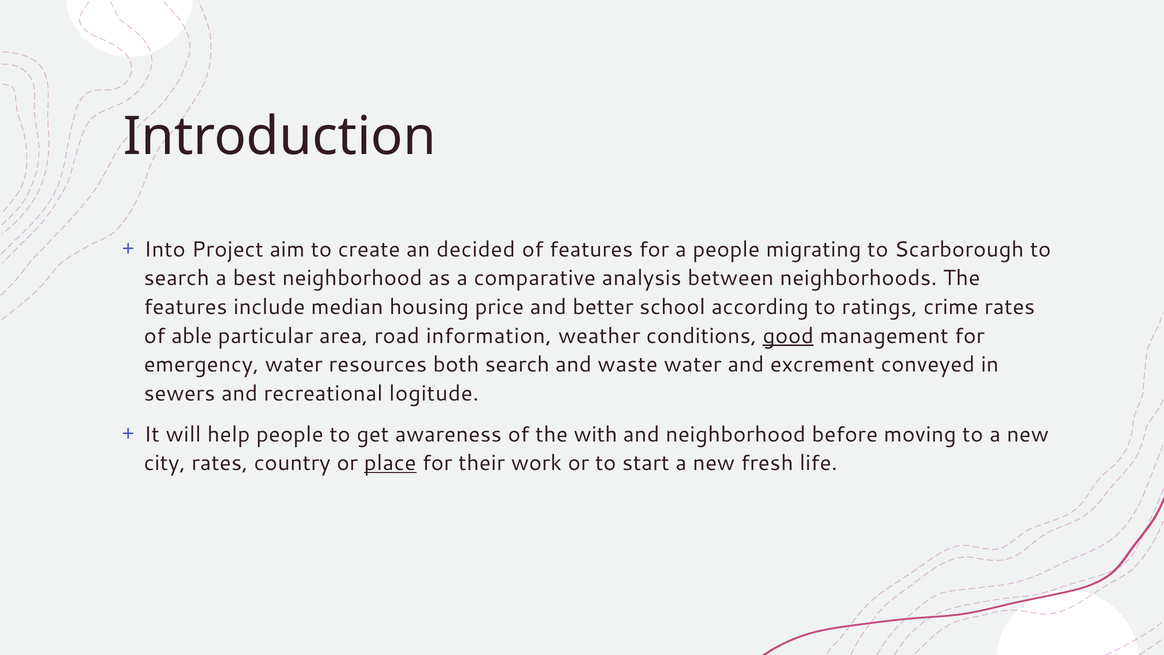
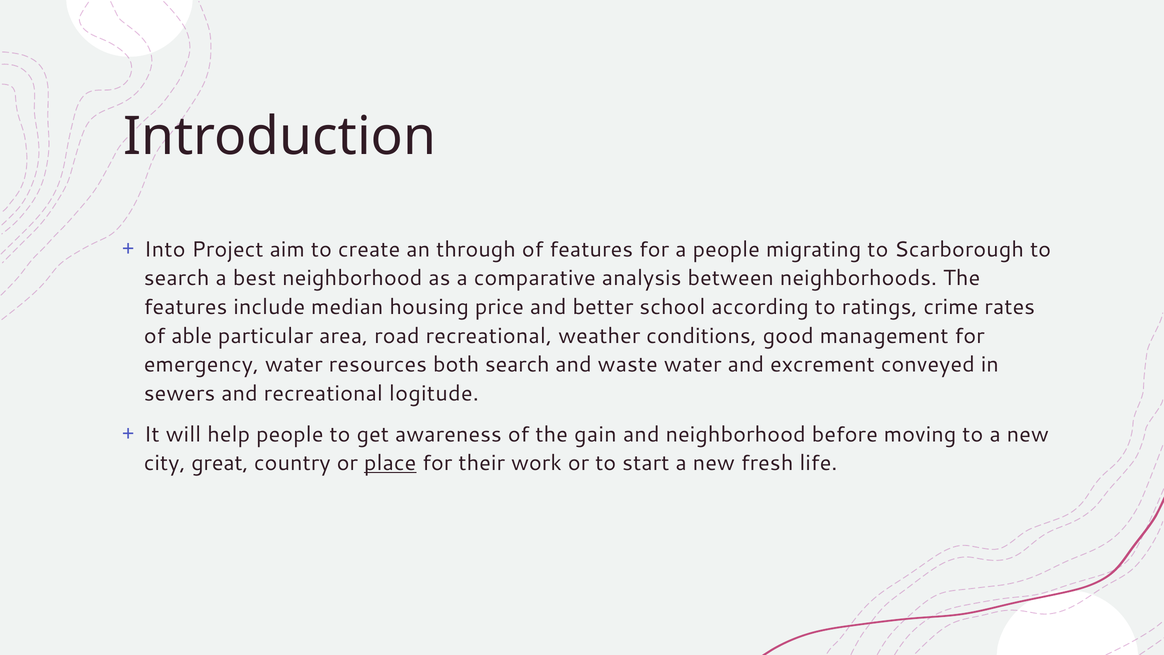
decided: decided -> through (476, 249)
road information: information -> recreational (489, 336)
good underline: present -> none (788, 336)
with: with -> gain (595, 434)
city rates: rates -> great (220, 463)
